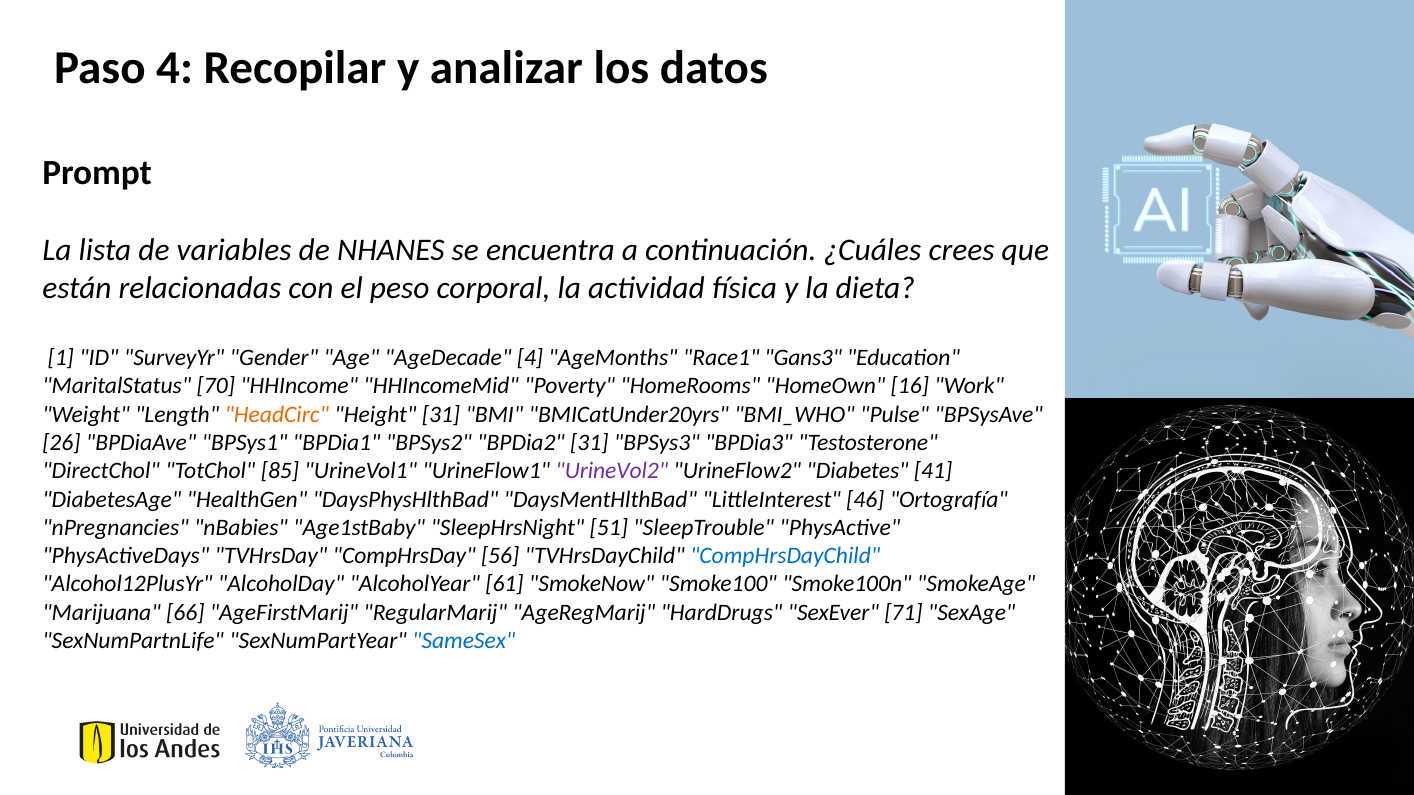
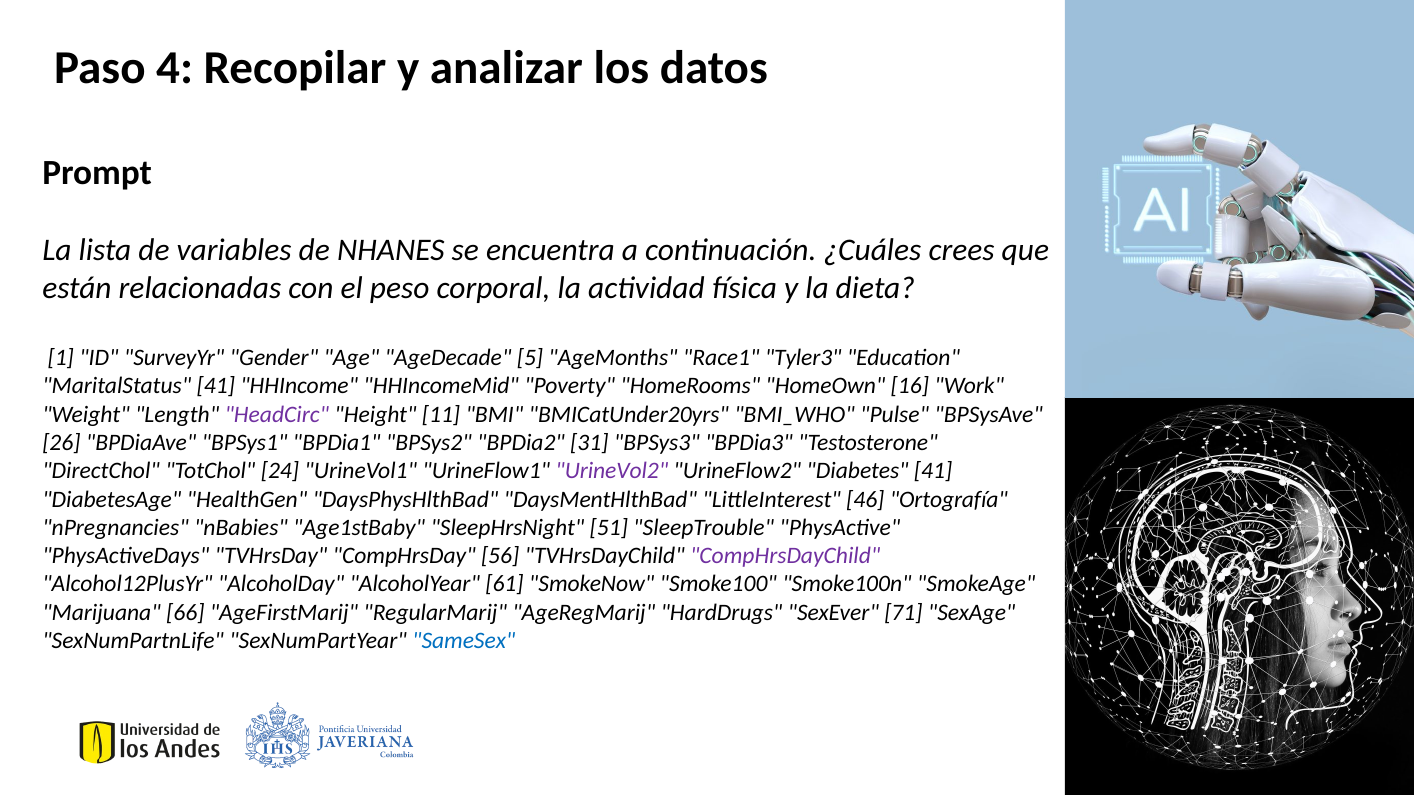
AgeDecade 4: 4 -> 5 (530, 358)
Gans3: Gans3 -> Tyler3 (803, 358)
MaritalStatus 70: 70 -> 41 (216, 386)
HeadCirc colour: orange -> purple (277, 415)
Height 31: 31 -> 11 (441, 415)
85: 85 -> 24 (280, 471)
CompHrsDayChild colour: blue -> purple (785, 556)
